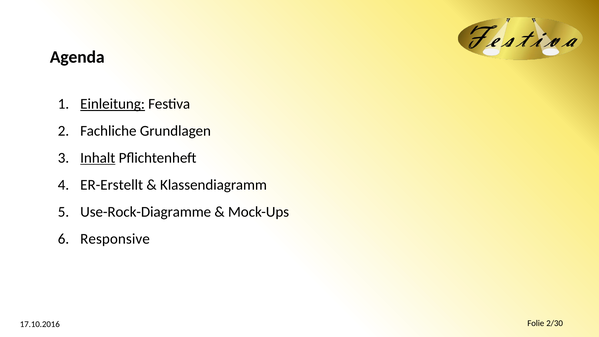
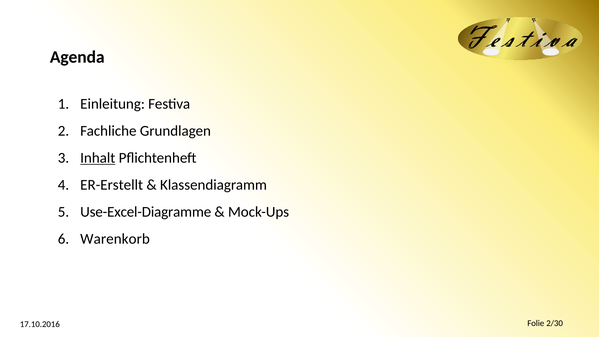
Einleitung underline: present -> none (113, 104)
Use-Rock-Diagramme: Use-Rock-Diagramme -> Use-Excel-Diagramme (146, 212)
Responsive: Responsive -> Warenkorb (115, 239)
